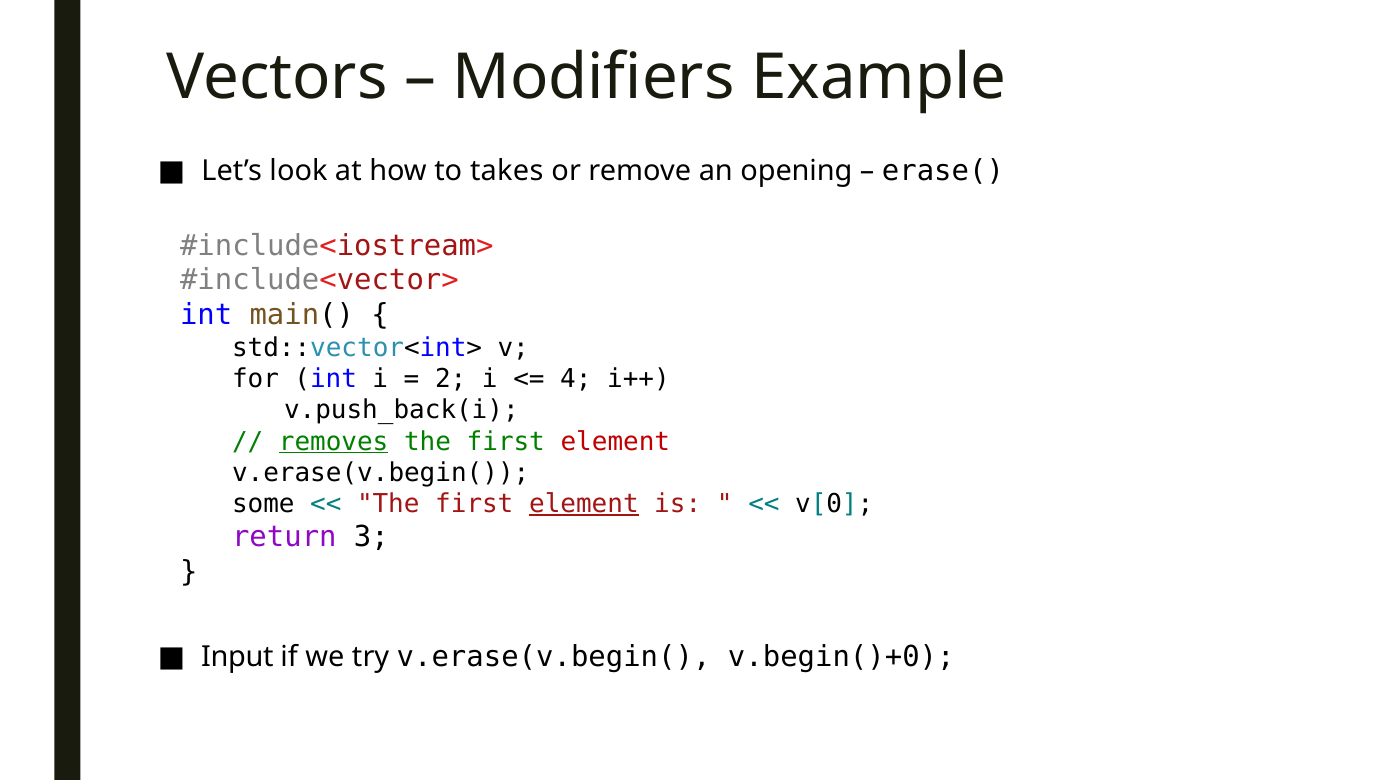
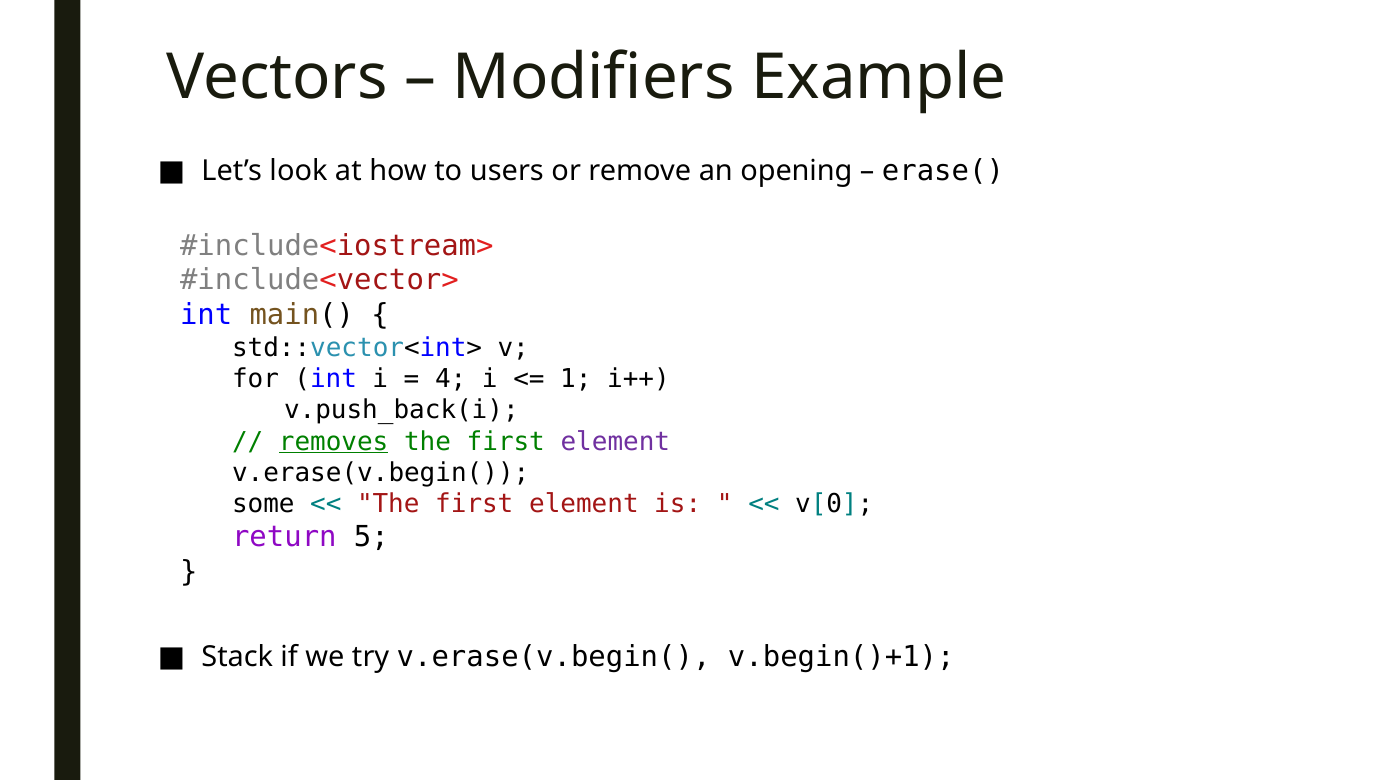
takes: takes -> users (507, 171)
2: 2 -> 4 (451, 379)
4: 4 -> 1 (576, 379)
element colour: red -> purple (615, 442)
element underline: present -> none (584, 504)
3: 3 -> 5 (371, 537)
Input: Input -> Stack (237, 657)
v.begin()+0: v.begin()+0 -> v.begin()+1 (841, 657)
